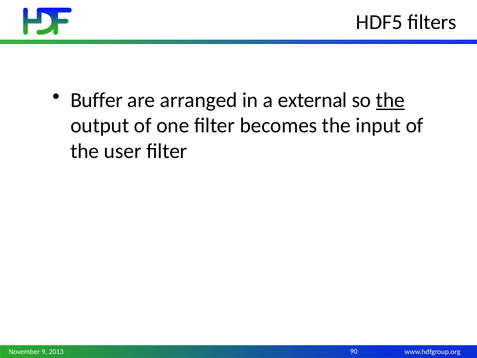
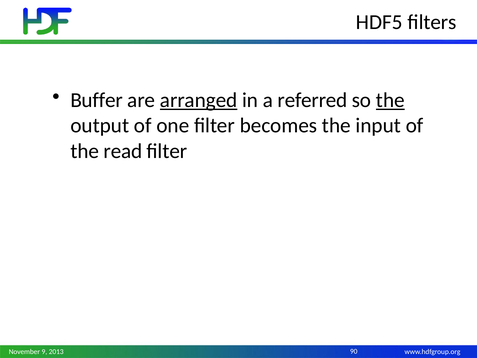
arranged underline: none -> present (199, 100)
external: external -> referred (312, 100)
user: user -> read (123, 151)
